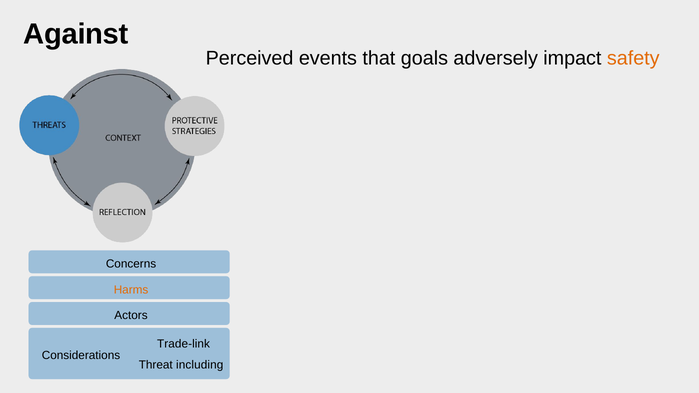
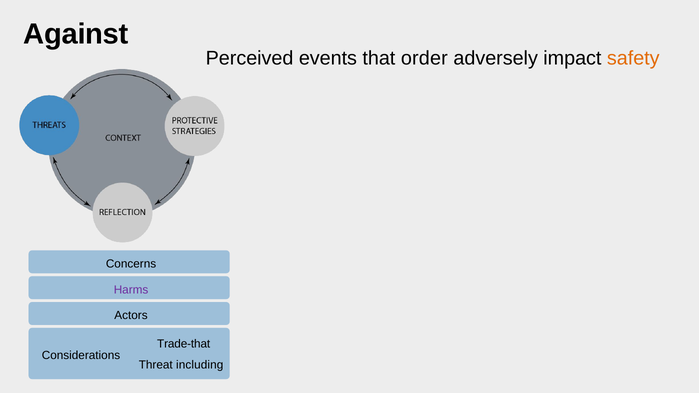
goals: goals -> order (424, 58)
Harms colour: orange -> purple (131, 290)
Trade-link: Trade-link -> Trade-that (184, 344)
